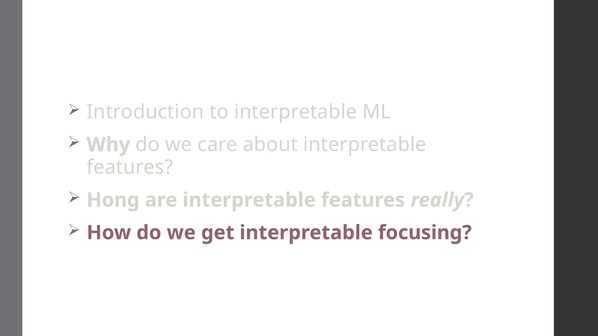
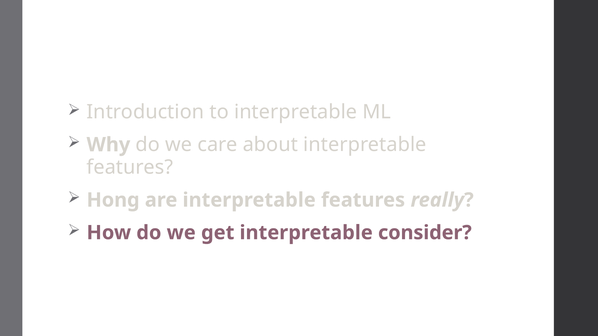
focusing: focusing -> consider (425, 233)
